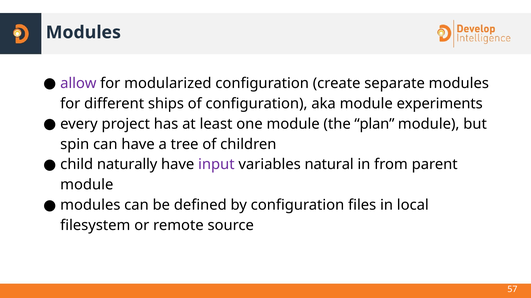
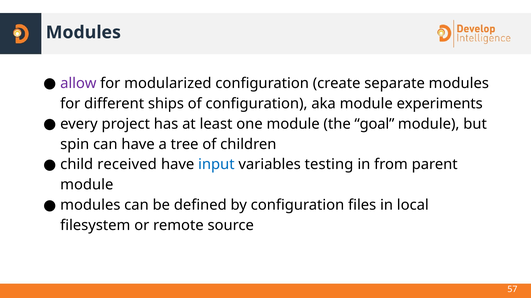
plan: plan -> goal (374, 124)
naturally: naturally -> received (127, 165)
input colour: purple -> blue (216, 165)
natural: natural -> testing (329, 165)
